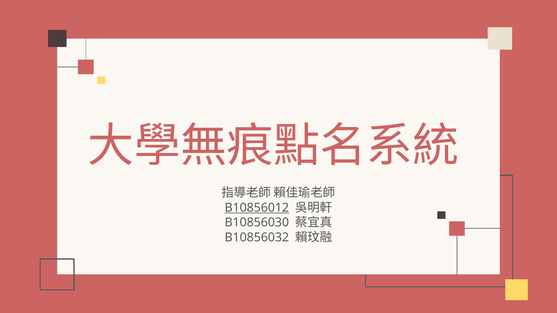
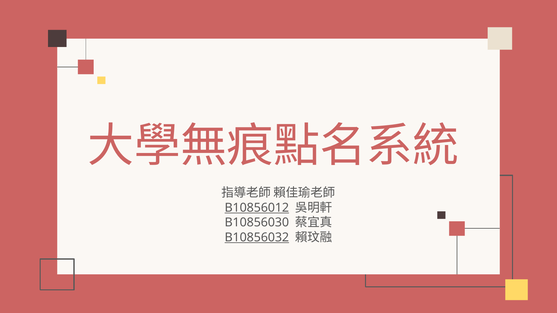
B10856032 underline: none -> present (257, 238)
